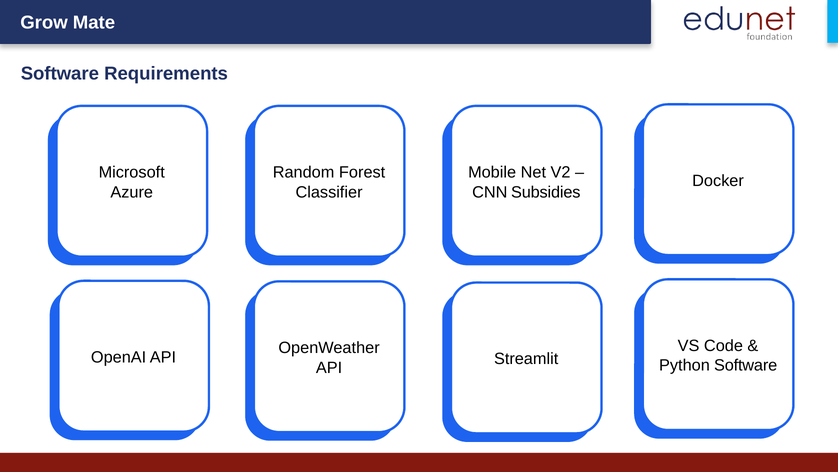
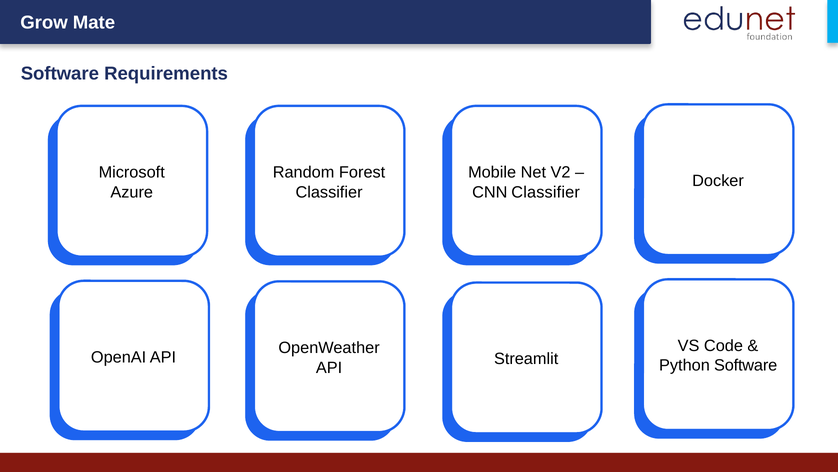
CNN Subsidies: Subsidies -> Classifier (546, 192)
